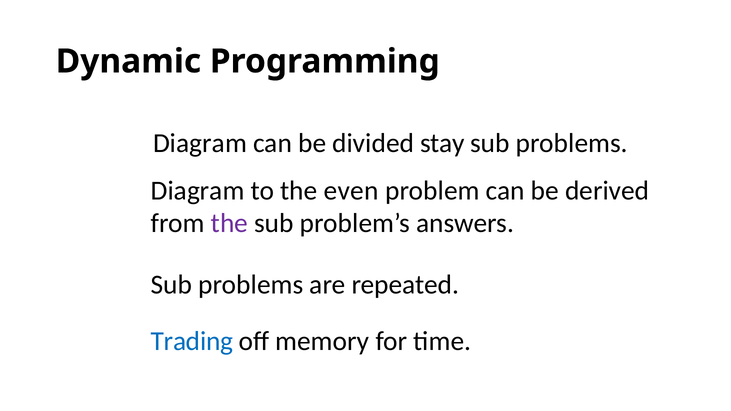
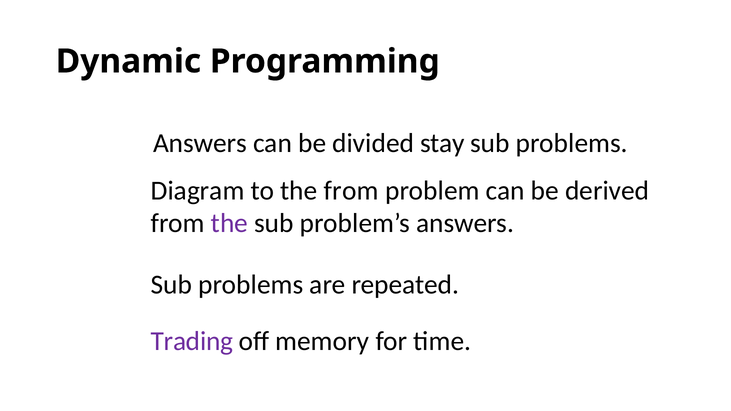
Diagram: Diagram -> Answers (200, 143)
the even: even -> from (351, 191)
Trading colour: blue -> purple (192, 342)
